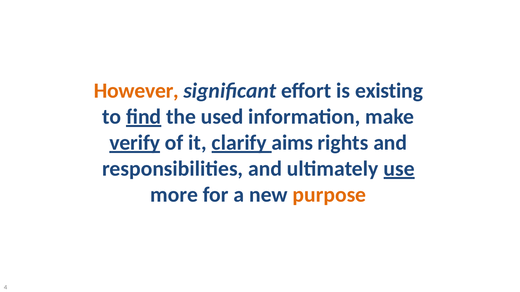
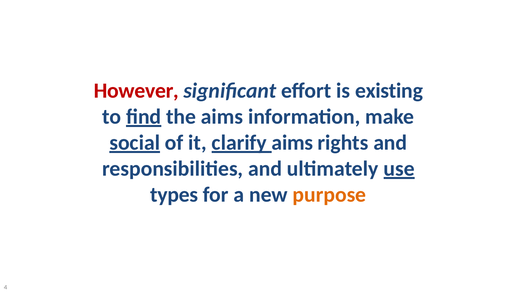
However colour: orange -> red (136, 91)
the used: used -> aims (222, 117)
verify: verify -> social (135, 143)
more: more -> types (174, 195)
